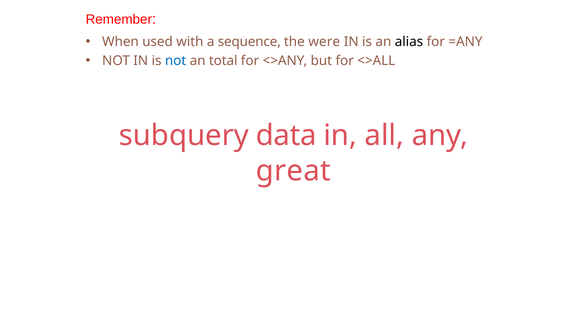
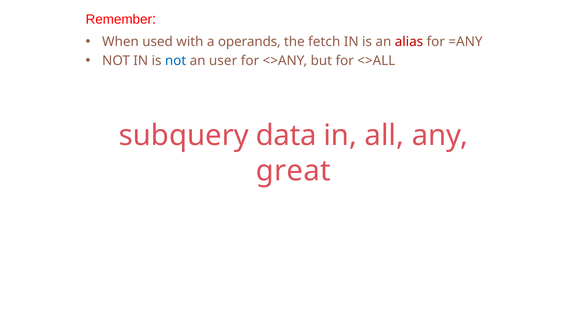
sequence: sequence -> operands (249, 42)
were: were -> fetch (324, 42)
alias colour: black -> red (409, 42)
total: total -> user (223, 61)
